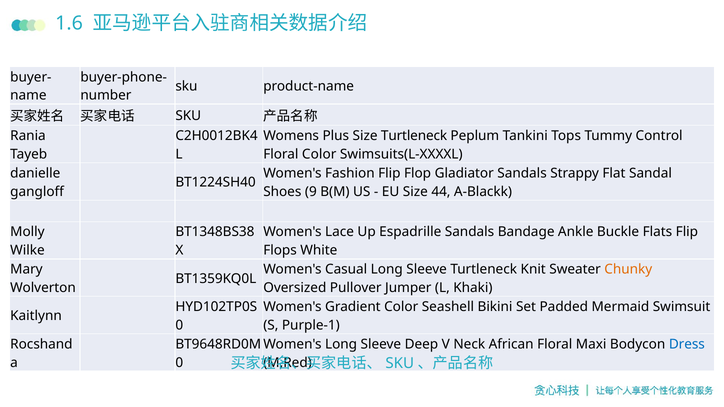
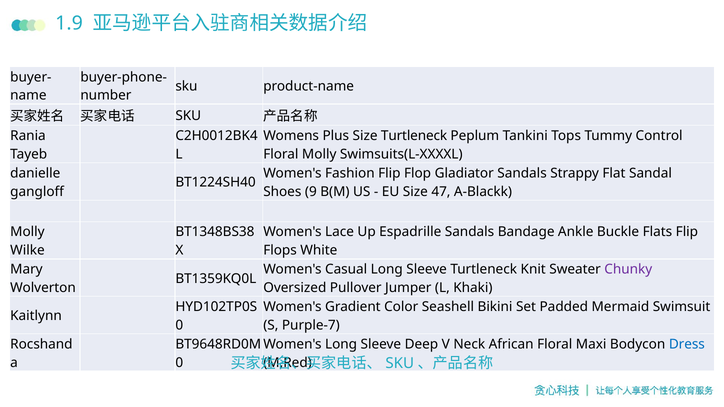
1.6: 1.6 -> 1.9 (69, 23)
Floral Color: Color -> Molly (319, 154)
44: 44 -> 47 (441, 192)
Chunky colour: orange -> purple (628, 270)
Purple-1: Purple-1 -> Purple-7 (311, 325)
